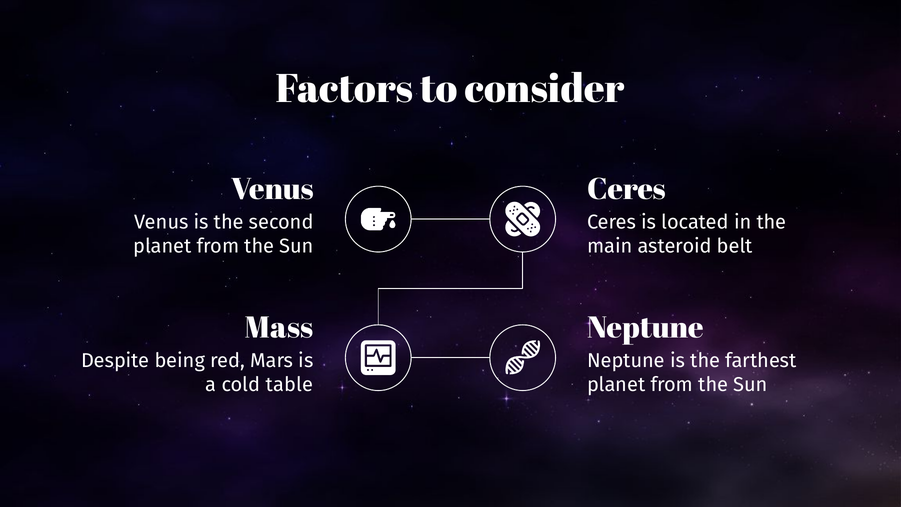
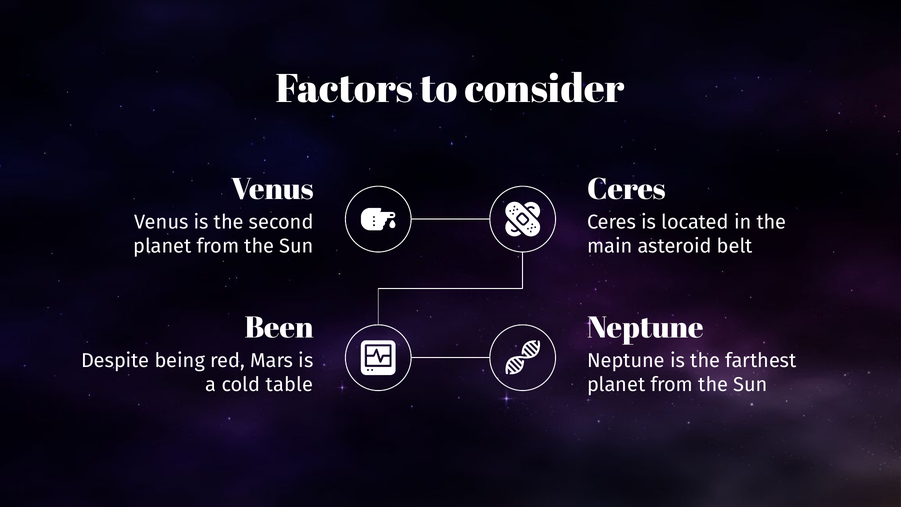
Mass: Mass -> Been (279, 328)
